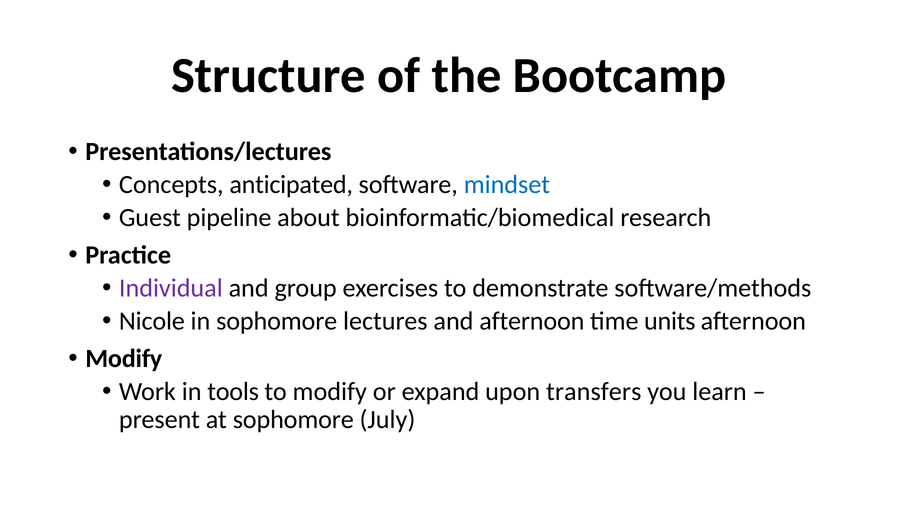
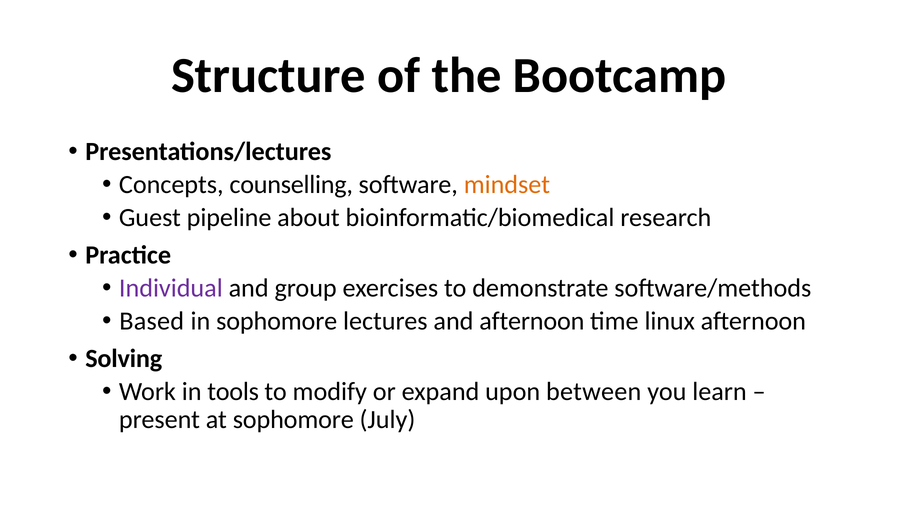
anticipated: anticipated -> counselling (291, 185)
mindset colour: blue -> orange (507, 185)
Nicole: Nicole -> Based (152, 321)
units: units -> linux (670, 321)
Modify: Modify -> Solving (124, 359)
transfers: transfers -> between (594, 391)
